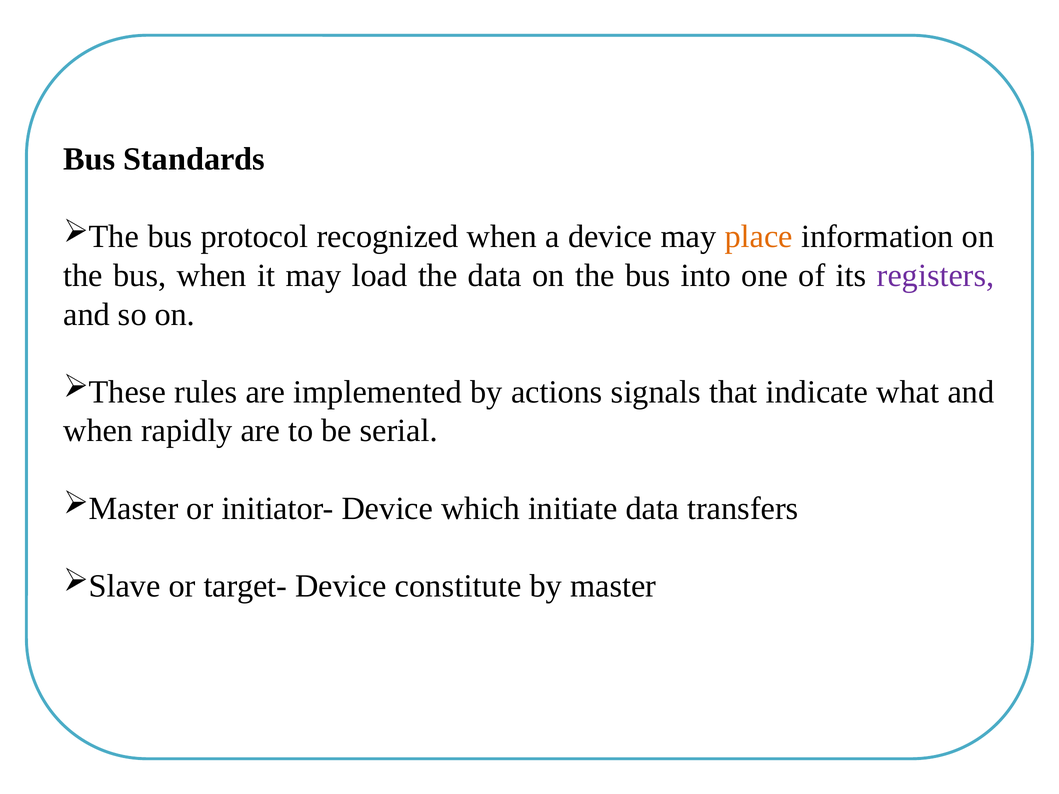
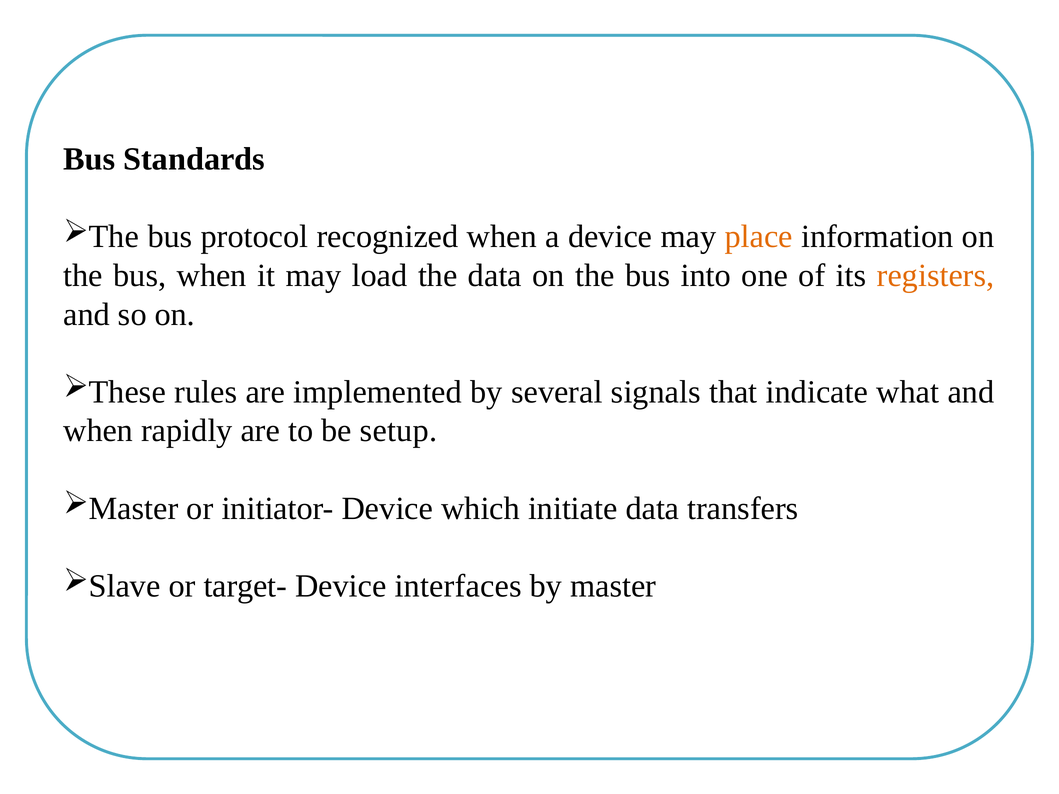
registers colour: purple -> orange (936, 276)
actions: actions -> several (557, 392)
serial: serial -> setup (399, 431)
constitute: constitute -> interfaces (458, 586)
